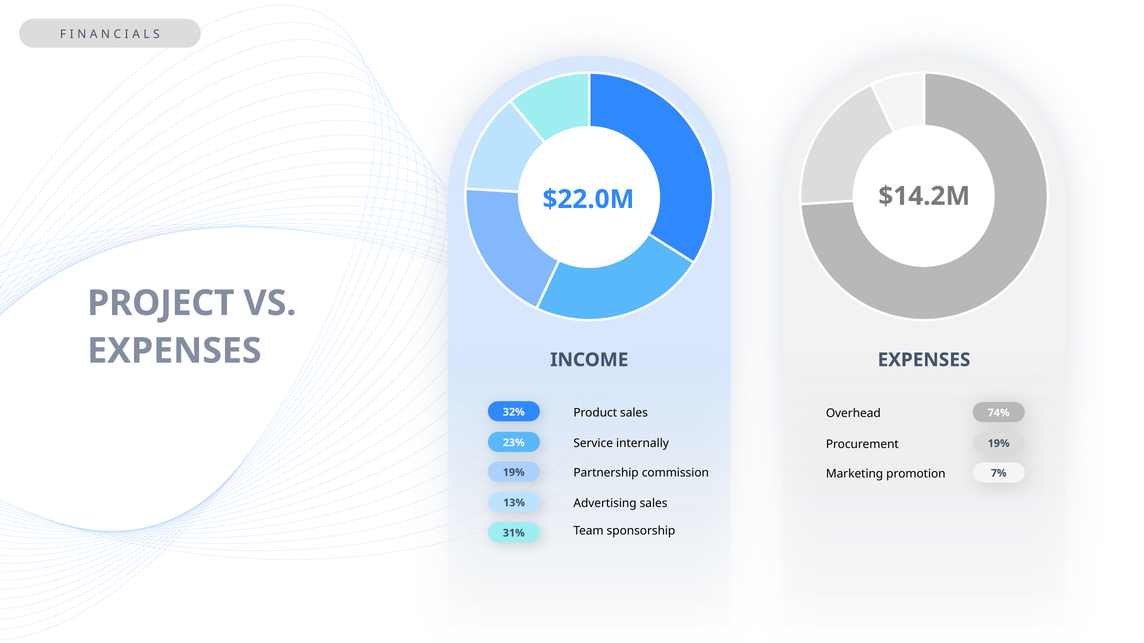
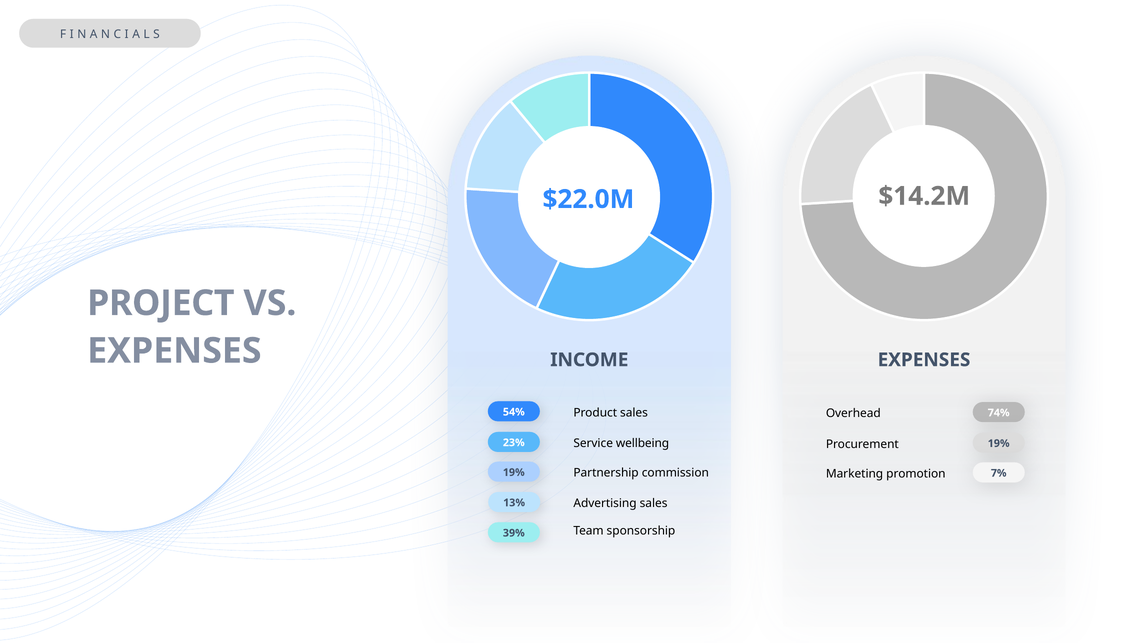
32%: 32% -> 54% (514, 412)
internally: internally -> wellbeing (643, 444)
31%: 31% -> 39% (514, 533)
